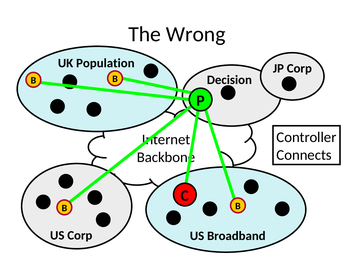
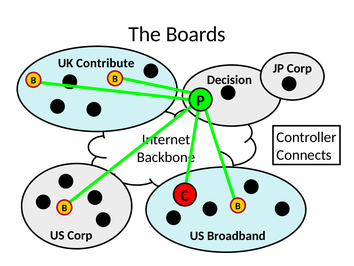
Wrong: Wrong -> Boards (196, 34)
Population: Population -> Contribute (105, 63)
